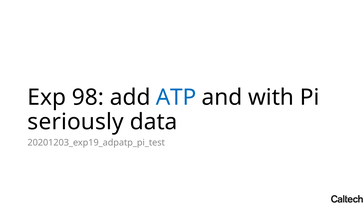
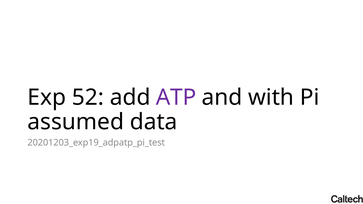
98: 98 -> 52 (88, 98)
ATP colour: blue -> purple (176, 98)
seriously: seriously -> assumed (76, 122)
